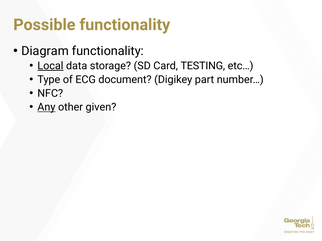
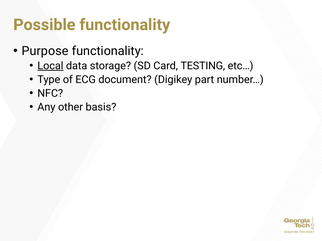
Diagram: Diagram -> Purpose (45, 51)
Any underline: present -> none (46, 107)
given: given -> basis (101, 107)
